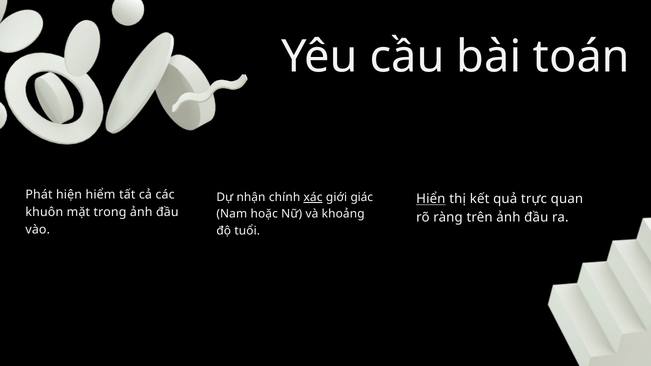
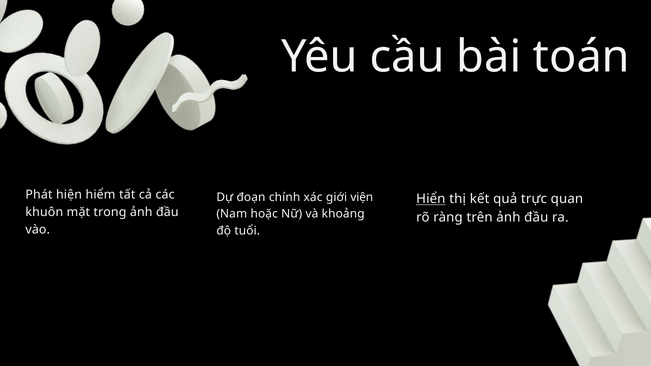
nhận: nhận -> đoạn (251, 197)
xác underline: present -> none (313, 197)
giác: giác -> viện (362, 197)
